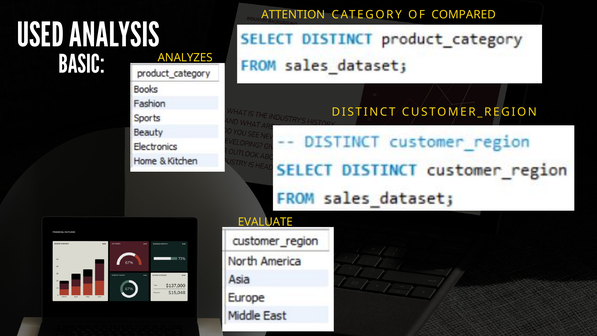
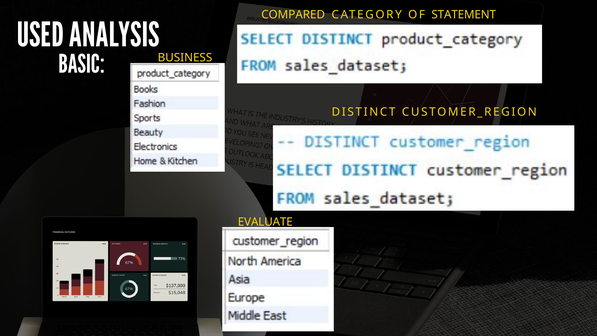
ATTENTION: ATTENTION -> COMPARED (293, 15)
COMPARED: COMPARED -> STATEMENT (464, 15)
ANALYZES: ANALYZES -> BUSINESS (185, 58)
